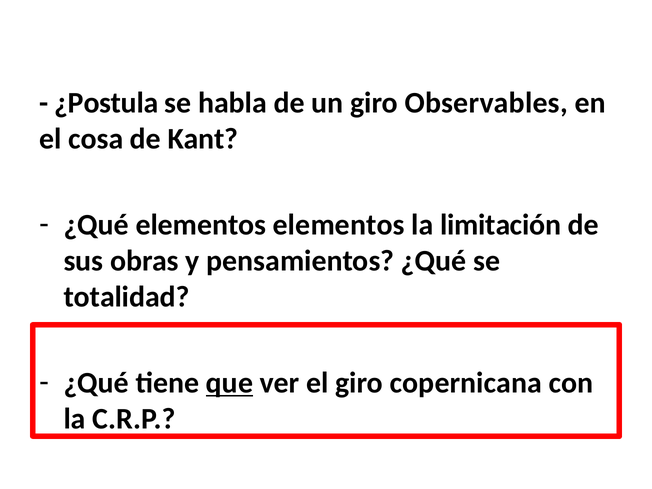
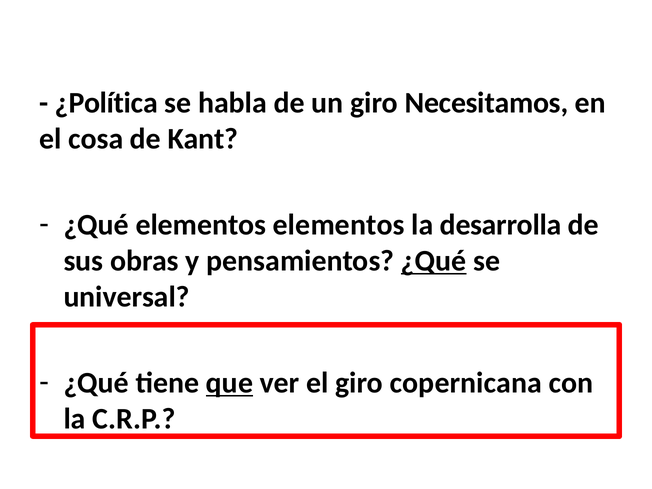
¿Postula: ¿Postula -> ¿Política (106, 103)
Observables: Observables -> Necesitamos (486, 103)
limitación: limitación -> desarrolla (501, 225)
¿Qué underline: none -> present (434, 261)
totalidad: totalidad -> universal (127, 297)
